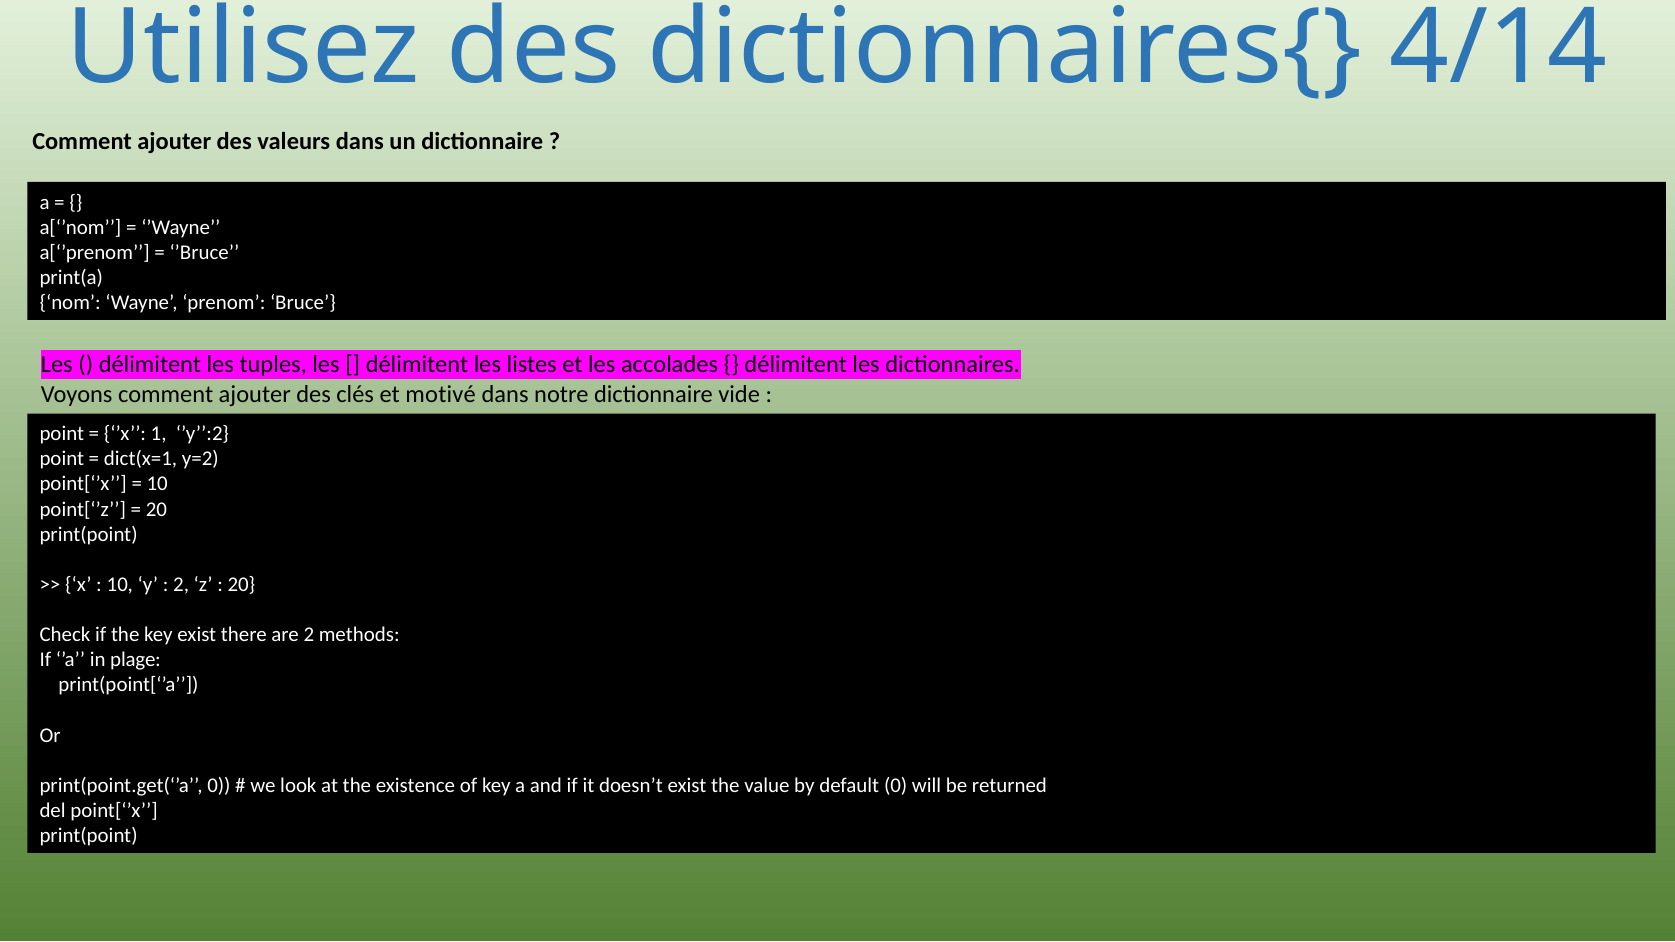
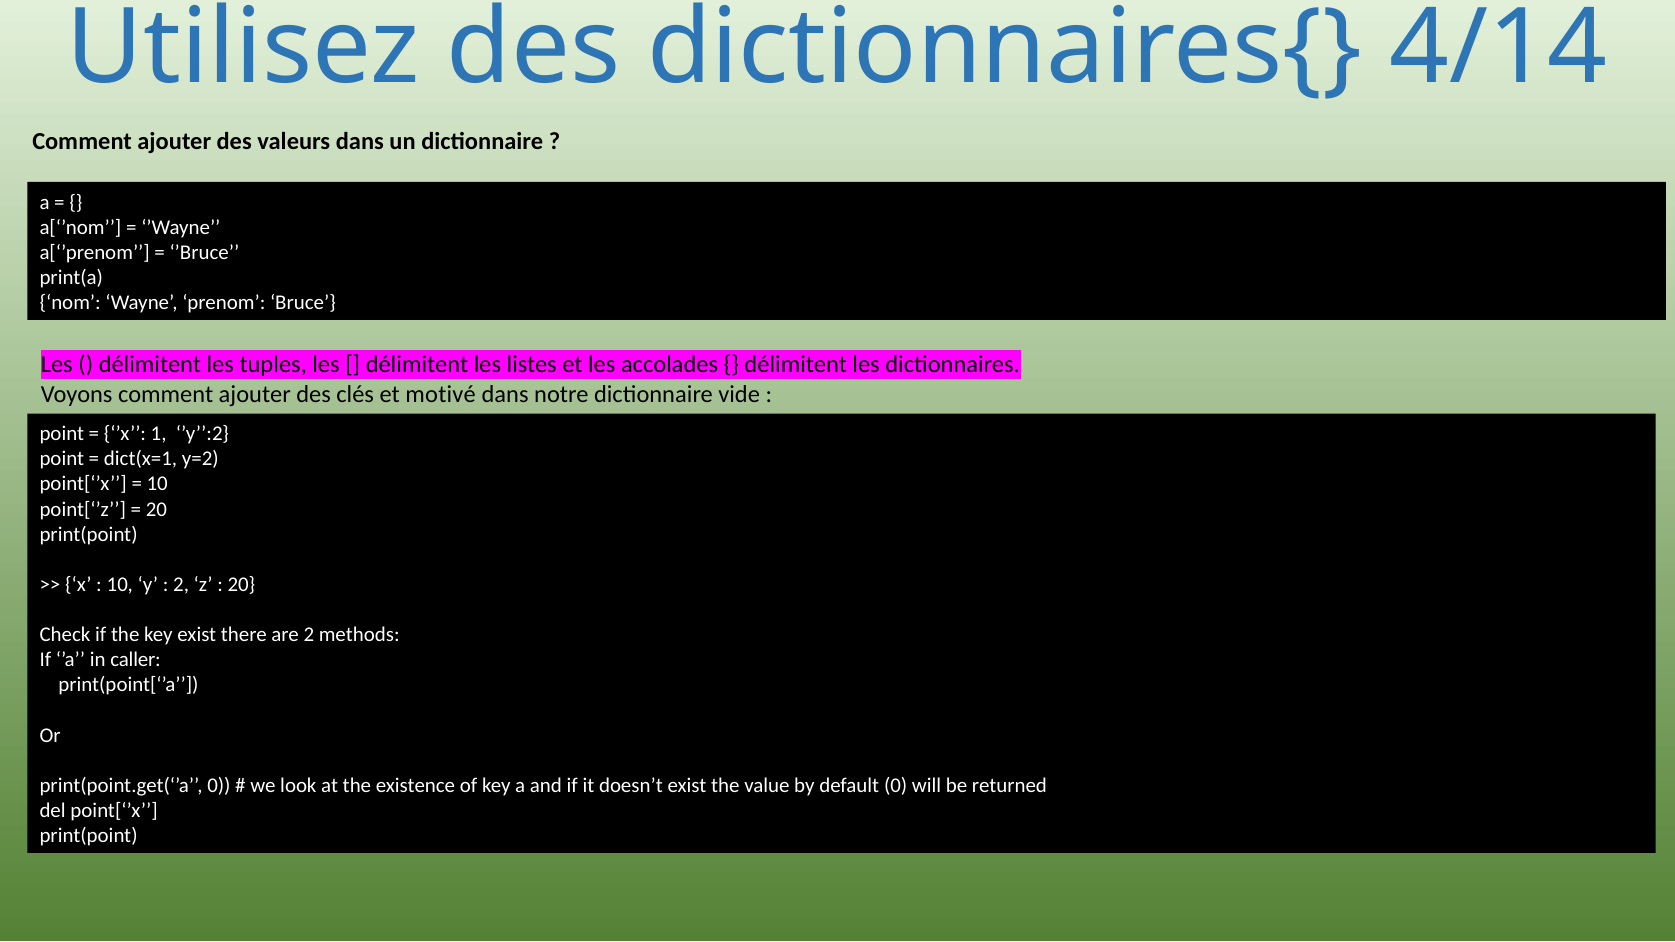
plage: plage -> caller (136, 660)
